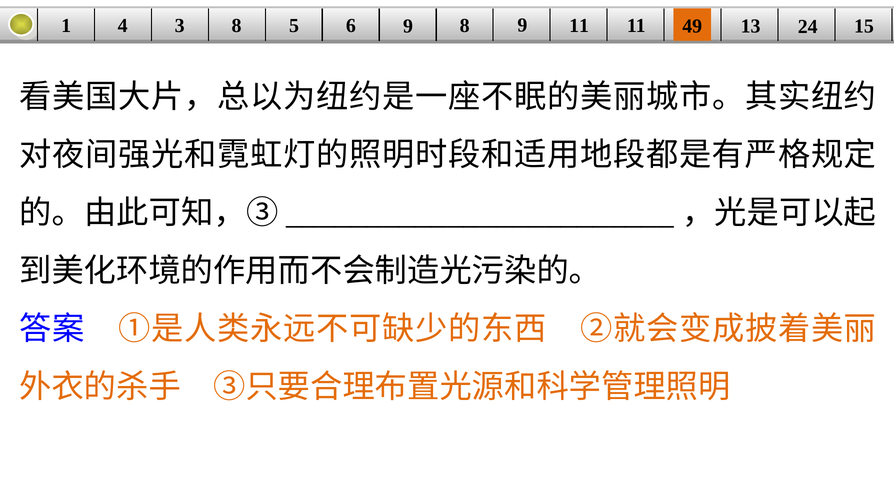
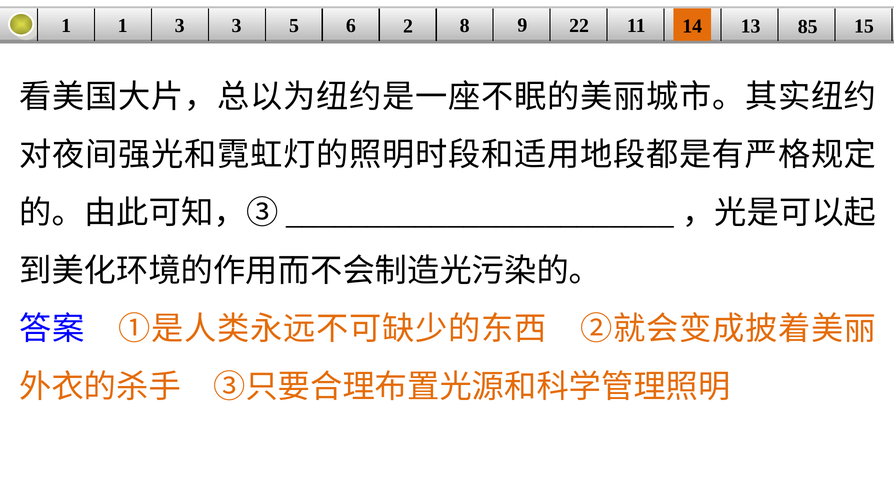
1 4: 4 -> 1 (123, 26)
3 8: 8 -> 3 (237, 26)
6 9: 9 -> 2 (408, 26)
9 11: 11 -> 22 (579, 25)
49: 49 -> 14 (692, 26)
24: 24 -> 85 (808, 26)
